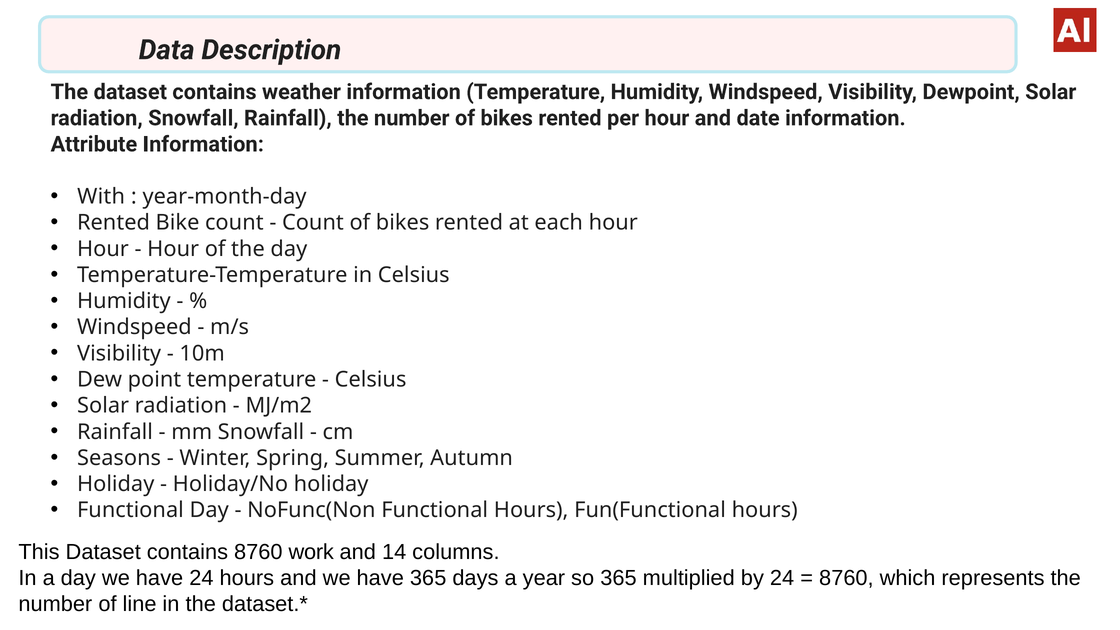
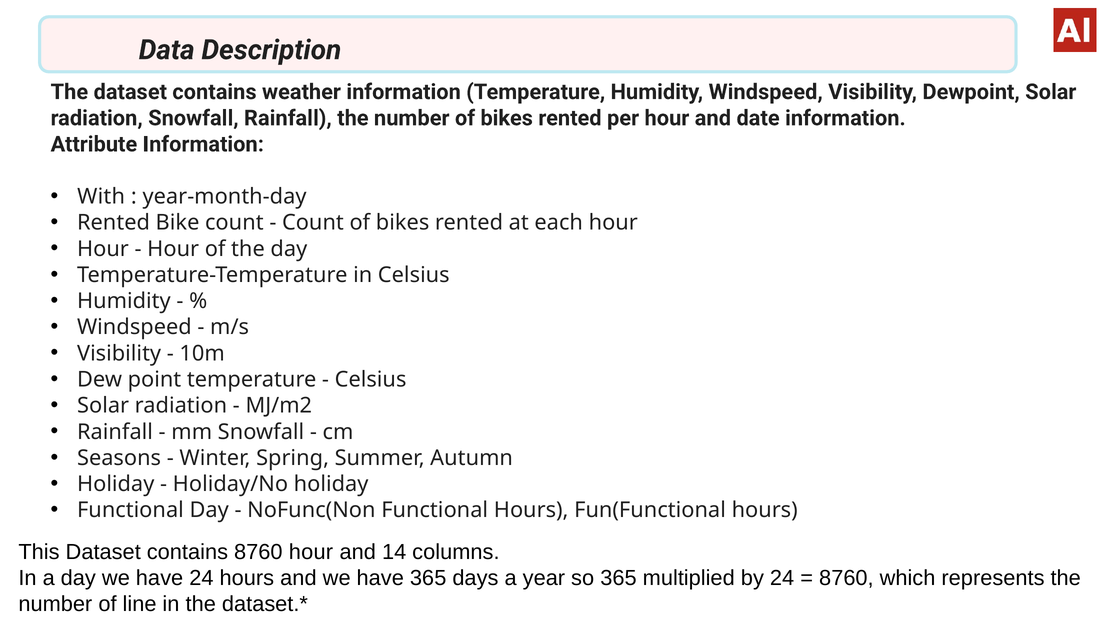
8760 work: work -> hour (311, 552)
